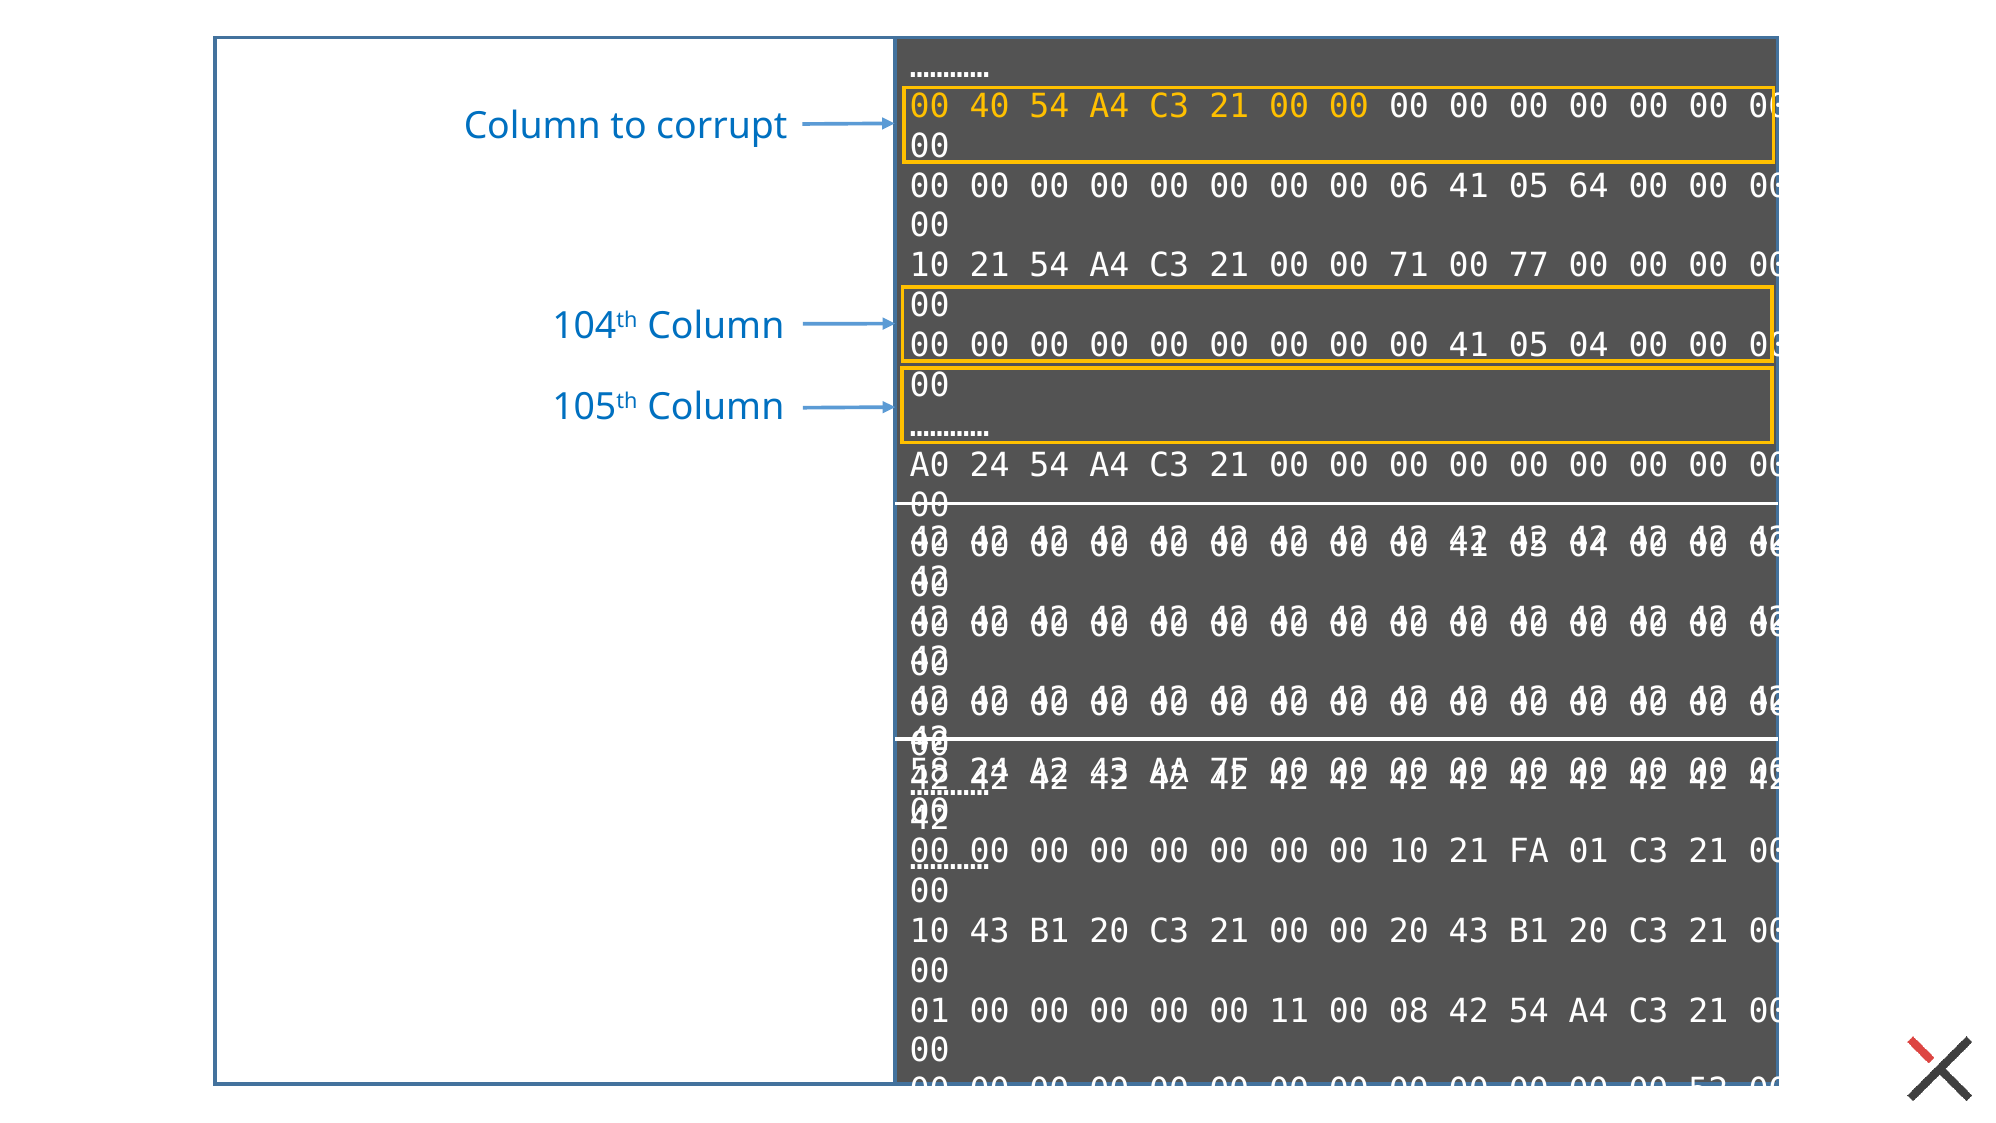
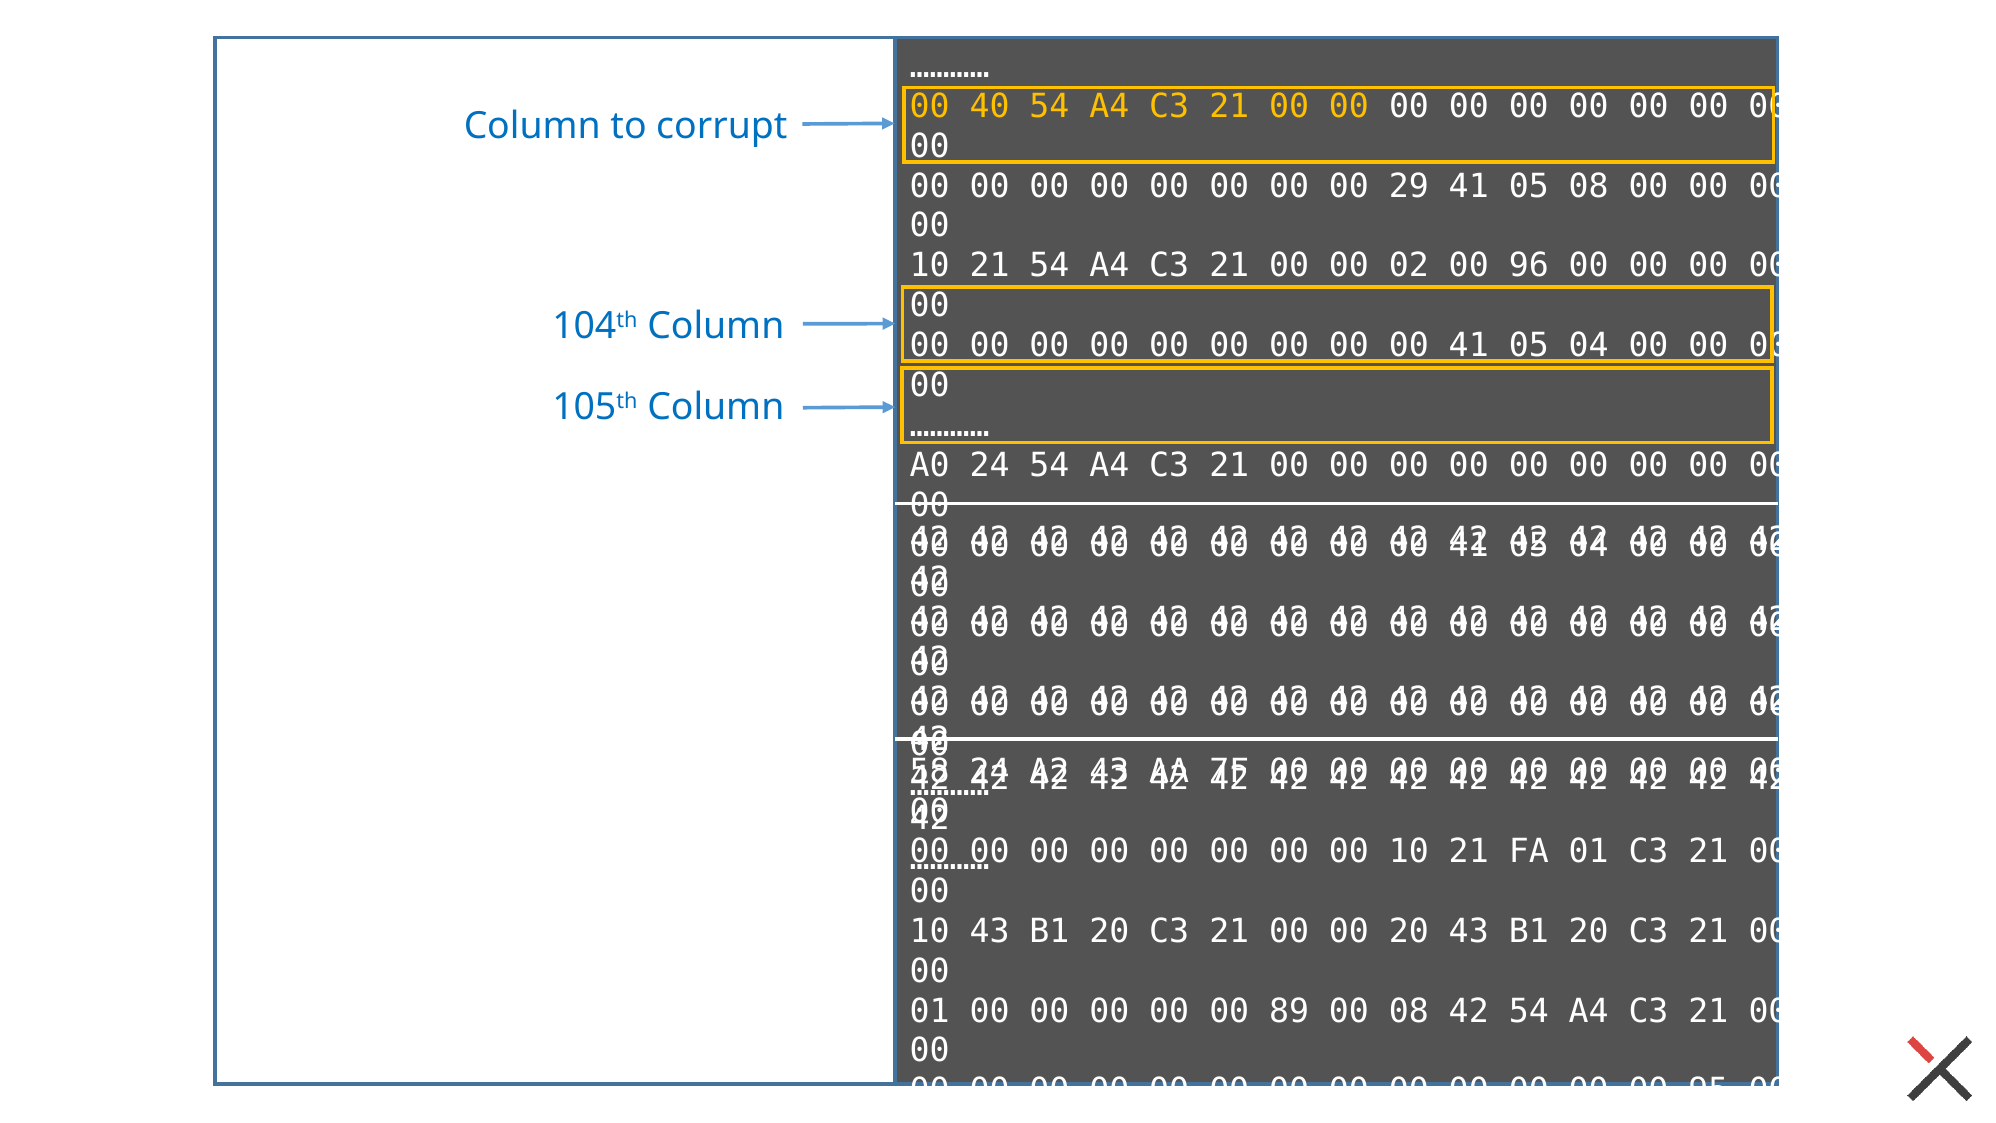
06: 06 -> 29 (1409, 186)
05 64: 64 -> 08 (1589, 186)
71: 71 -> 02 (1409, 266)
77: 77 -> 96 (1529, 266)
11: 11 -> 89 (1289, 1011)
52: 52 -> 95 (1708, 1091)
